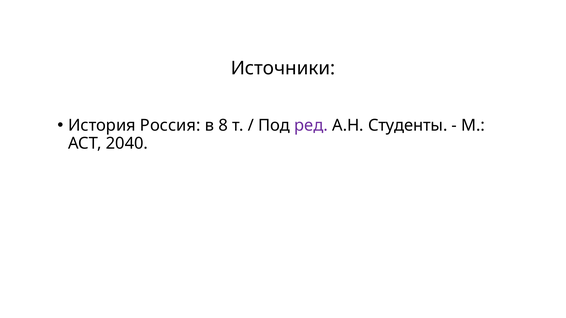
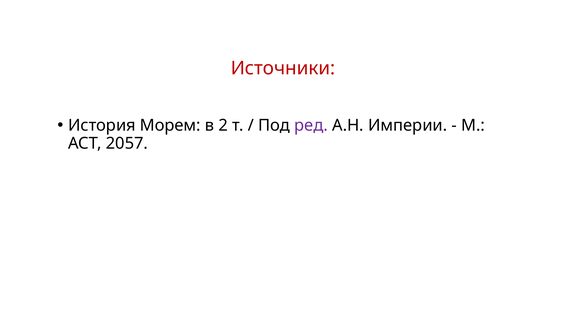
Источники colour: black -> red (283, 68)
Россия: Россия -> Морем (170, 126)
8: 8 -> 2 (223, 126)
Студенты: Студенты -> Империи (408, 126)
2040: 2040 -> 2057 (127, 143)
